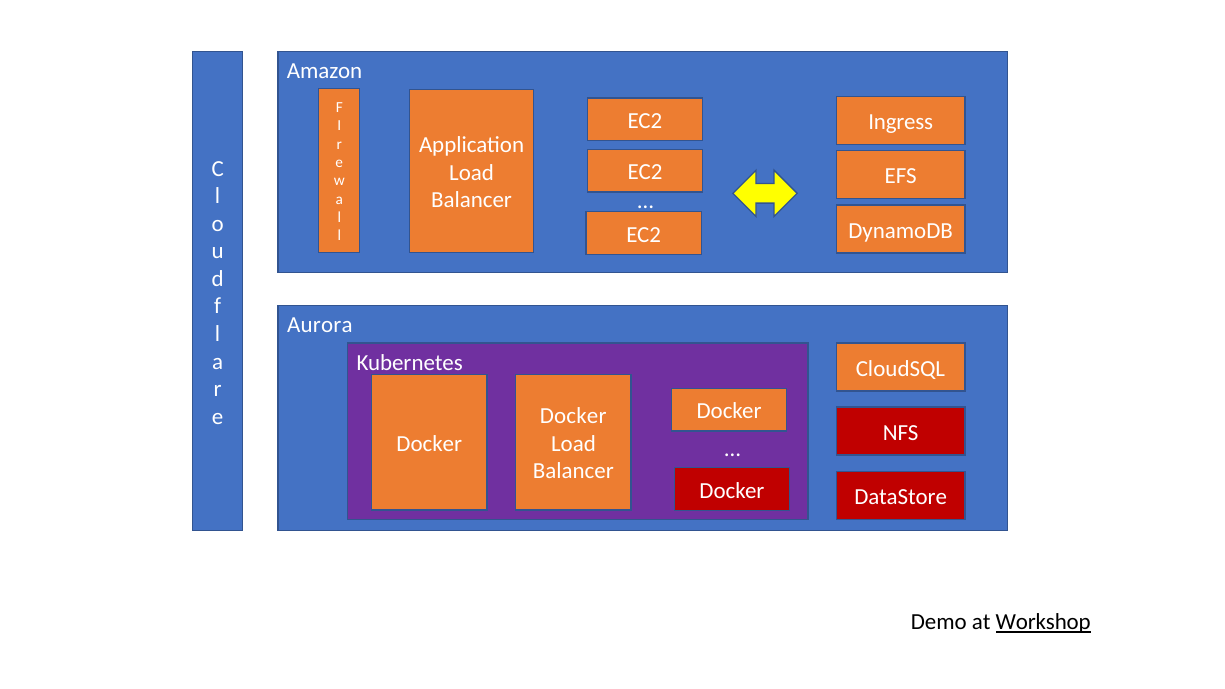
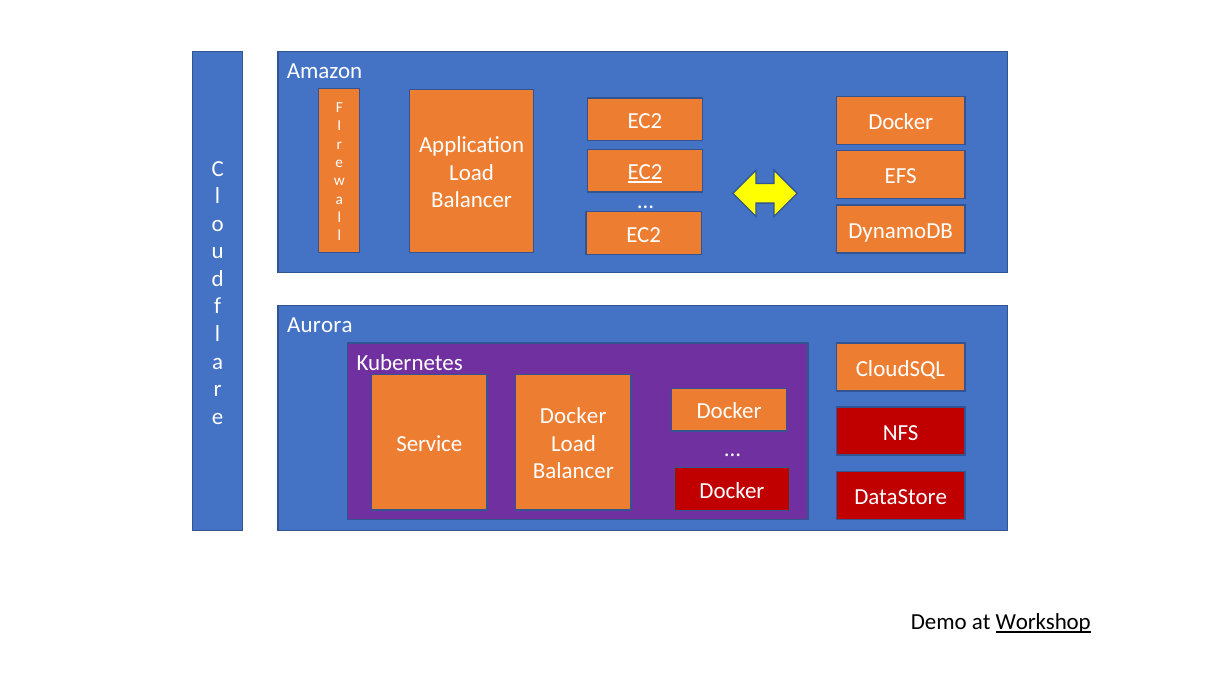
Ingress: Ingress -> Docker (901, 122)
EC2 underline: none -> present (645, 172)
Docker: Docker -> Service (429, 444)
